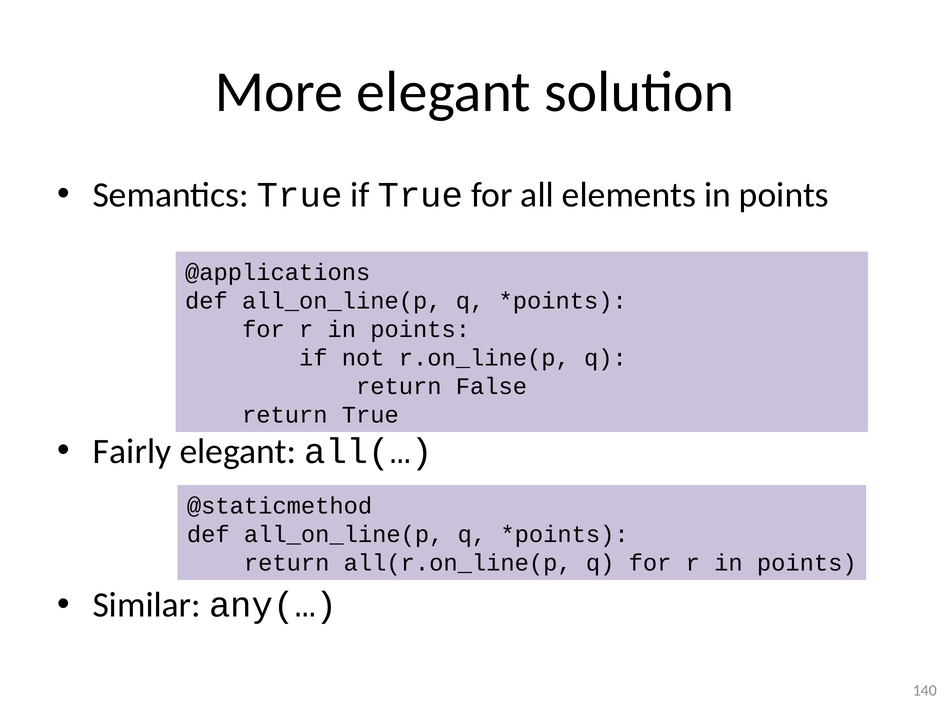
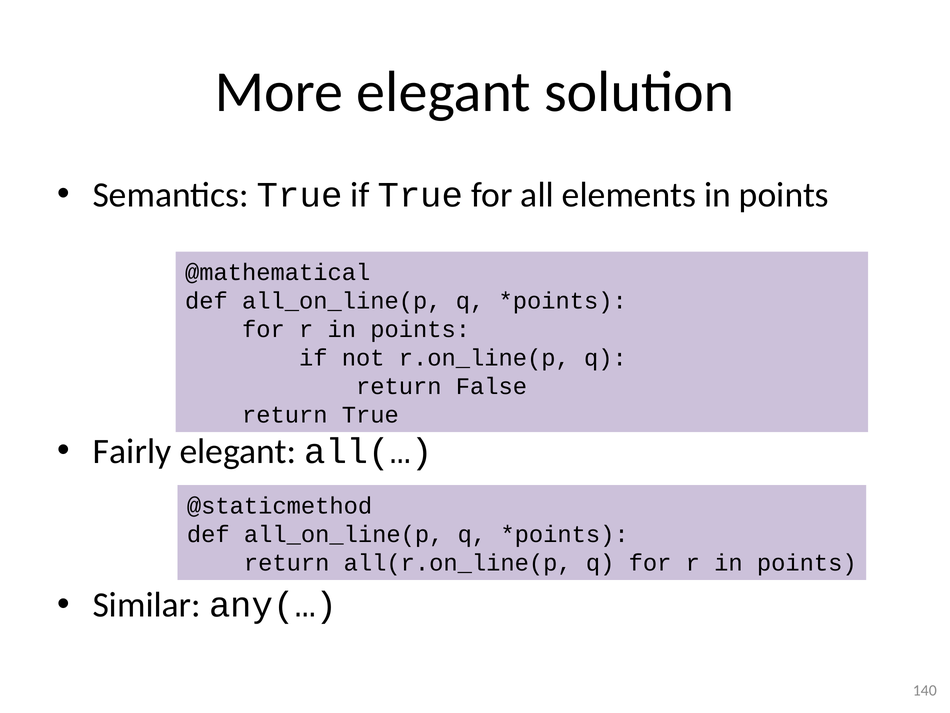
@applications: @applications -> @mathematical (278, 272)
